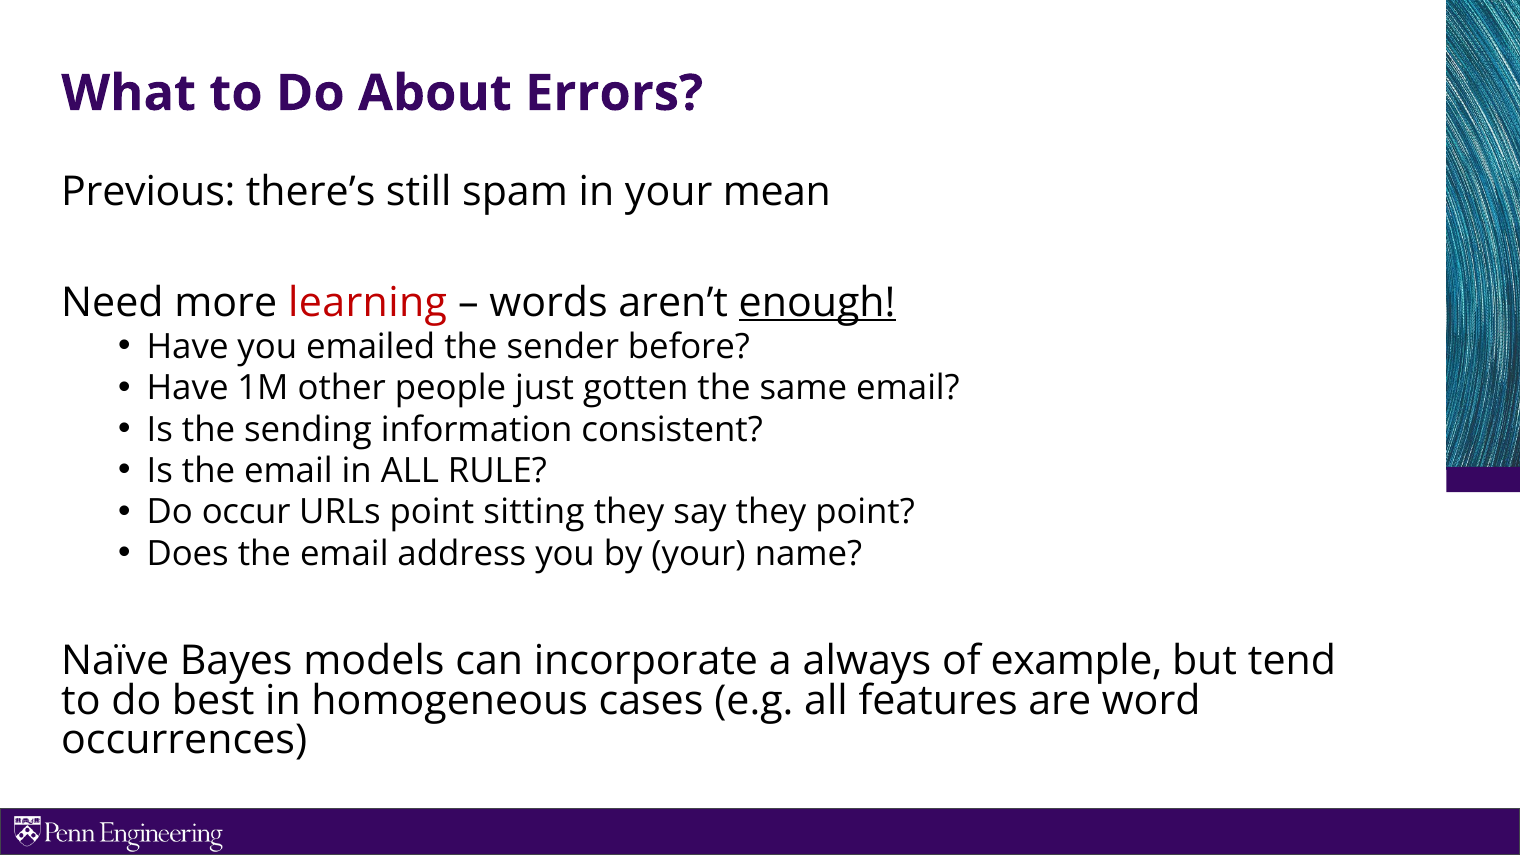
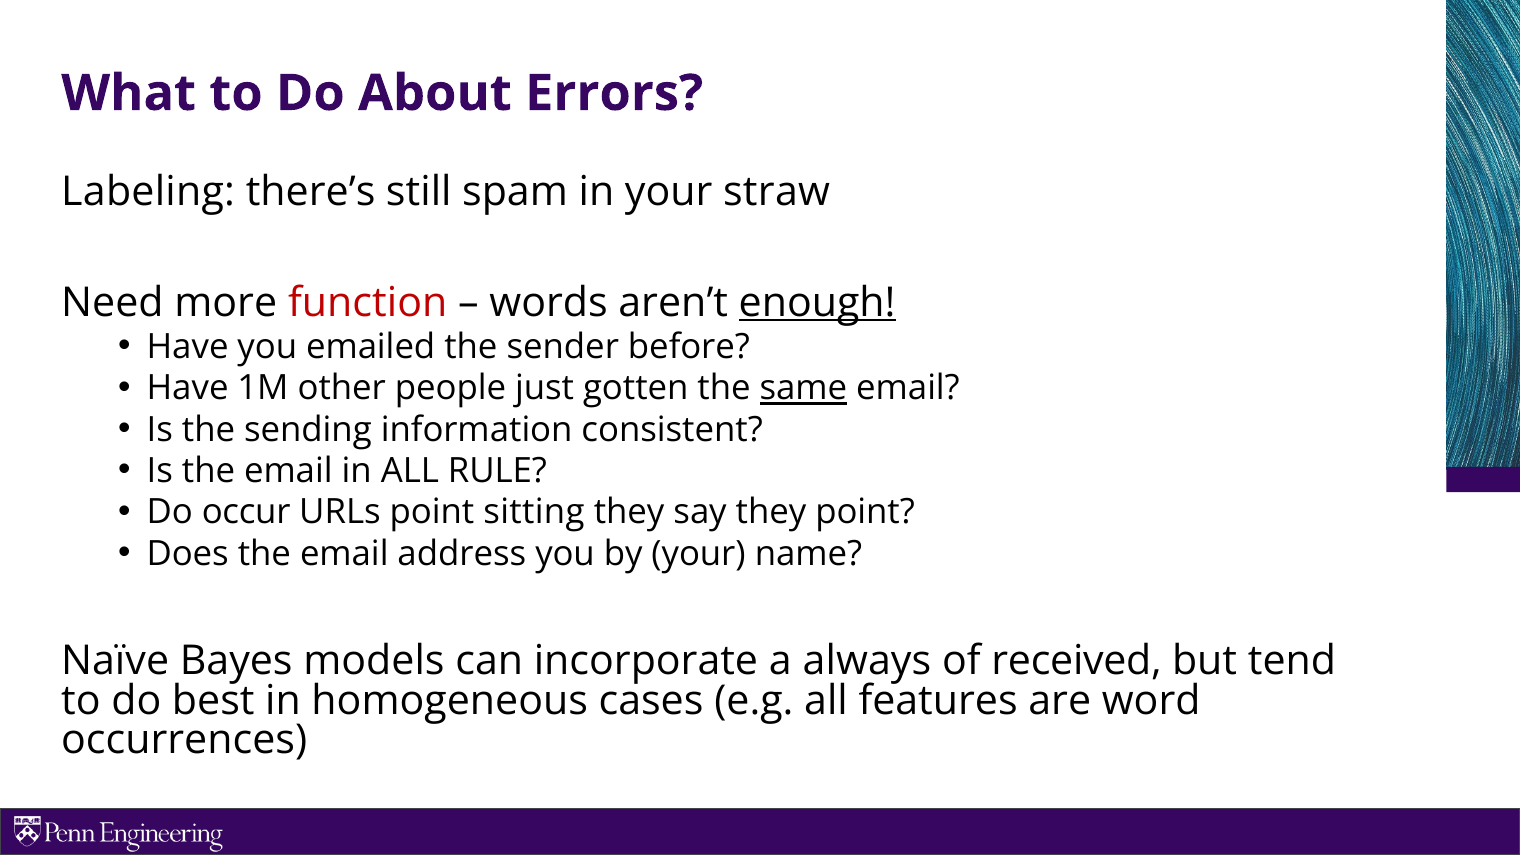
Previous: Previous -> Labeling (148, 192)
mean: mean -> straw (777, 192)
learning: learning -> function (368, 303)
same underline: none -> present (803, 388)
example: example -> received (1077, 661)
